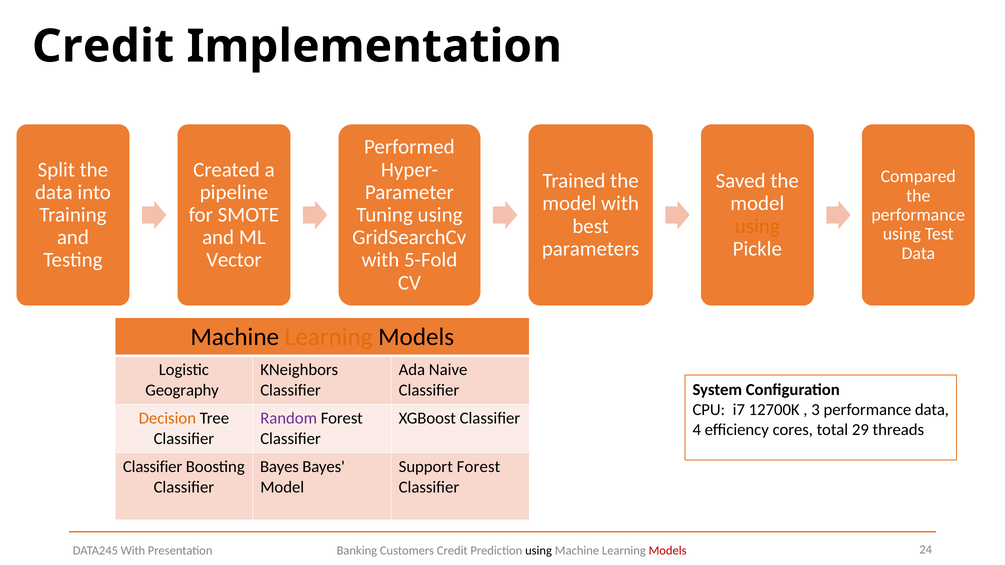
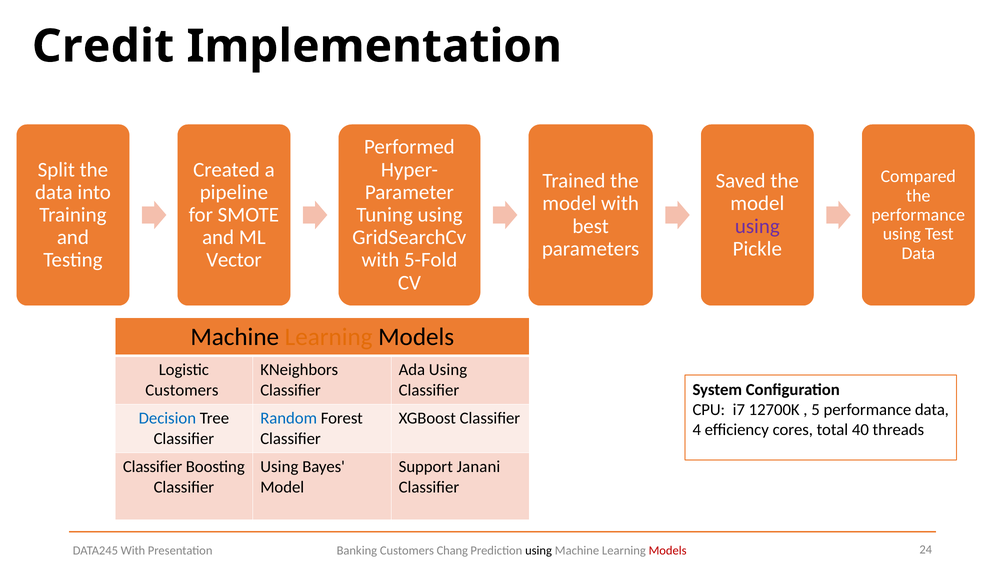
using colour: orange -> purple (757, 226)
Ada Naive: Naive -> Using (448, 370)
Geography: Geography -> Customers (182, 391)
3: 3 -> 5 (816, 410)
Decision colour: orange -> blue (167, 419)
Random colour: purple -> blue (289, 419)
29: 29 -> 40 (860, 430)
Bayes: Bayes -> Using (279, 467)
Support Forest: Forest -> Janani (479, 467)
Customers Credit: Credit -> Chang (452, 551)
